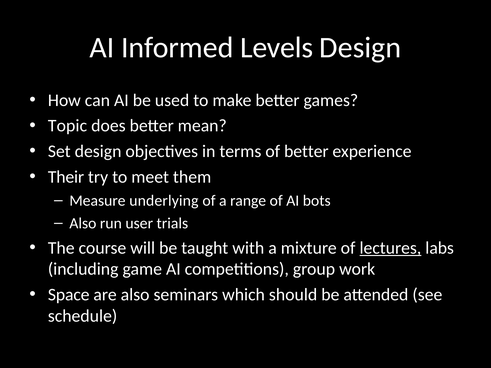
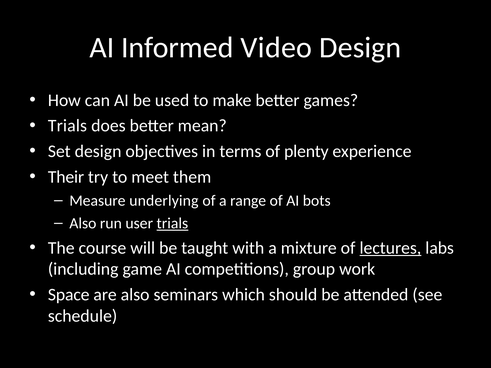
Levels: Levels -> Video (276, 48)
Topic: Topic -> Trials (67, 126)
of better: better -> plenty (306, 152)
trials underline: none -> present (172, 224)
